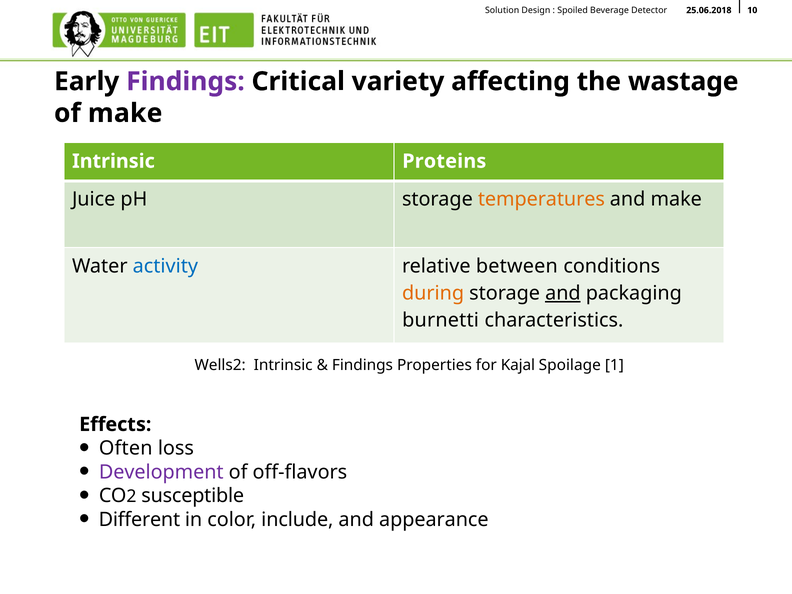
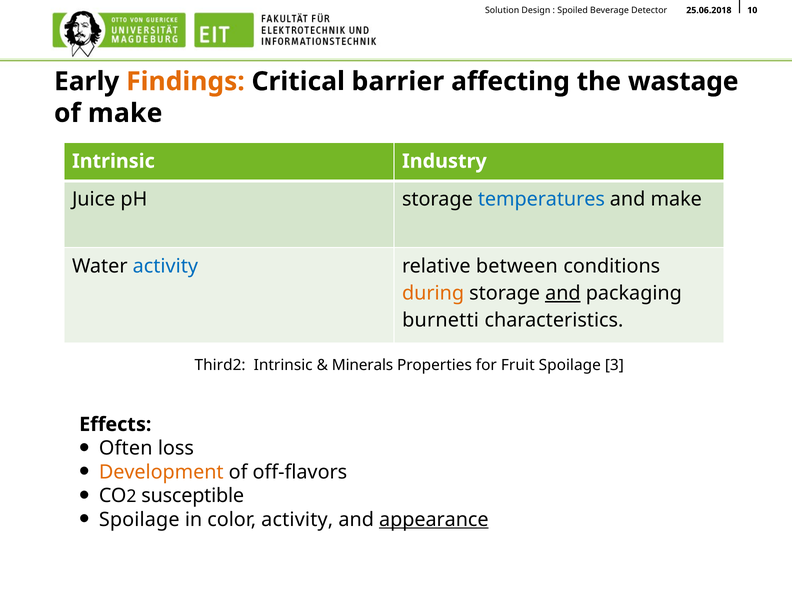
Findings colour: purple -> orange (185, 81)
variety: variety -> barrier (398, 81)
Proteins: Proteins -> Industry (444, 161)
temperatures colour: orange -> blue (541, 199)
Wells2: Wells2 -> Third2 (220, 365)
Findings: Findings -> Minerals (363, 365)
Kajal: Kajal -> Fruit (518, 365)
1: 1 -> 3 (614, 365)
Development colour: purple -> orange (161, 472)
Different: Different -> Spoilage (139, 519)
color include: include -> activity (297, 519)
appearance underline: none -> present (434, 519)
